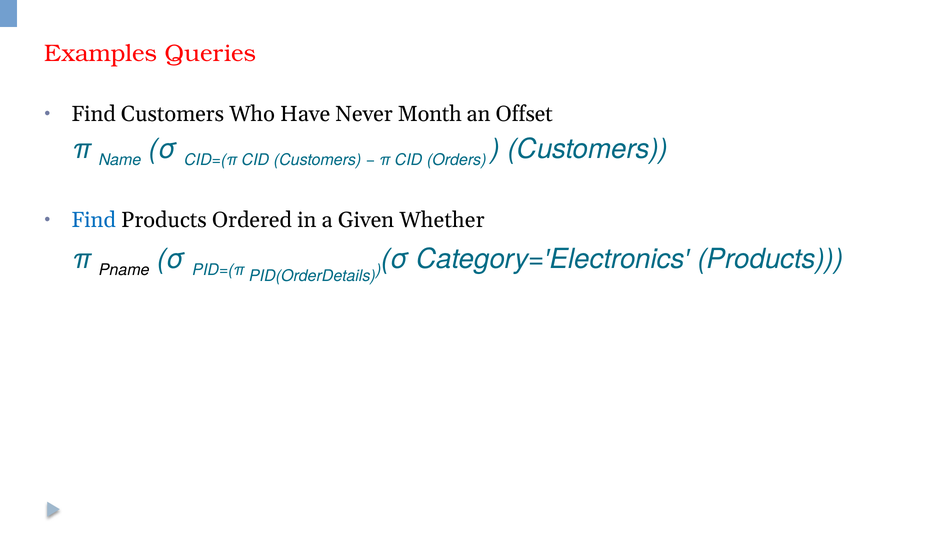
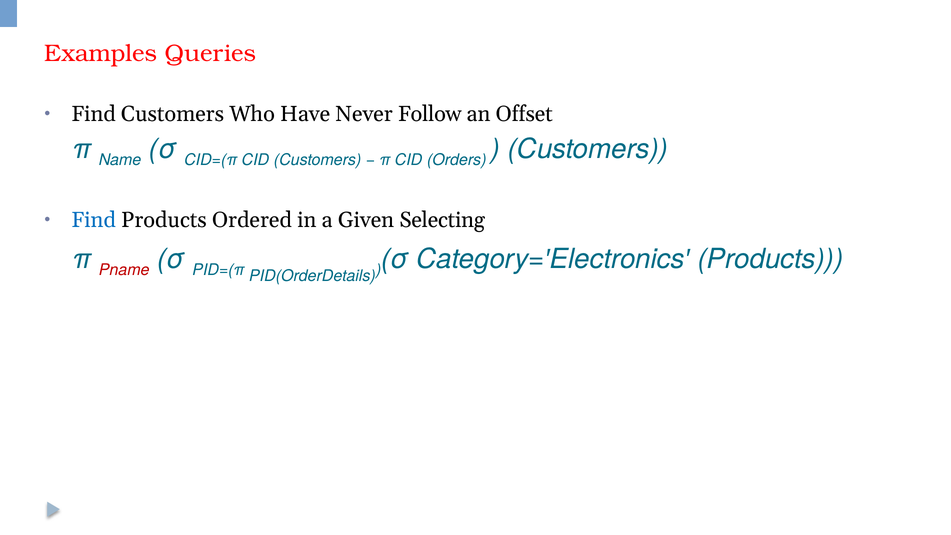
Month: Month -> Follow (430, 114)
Whether: Whether -> Selecting (442, 220)
Pname colour: black -> red (124, 270)
